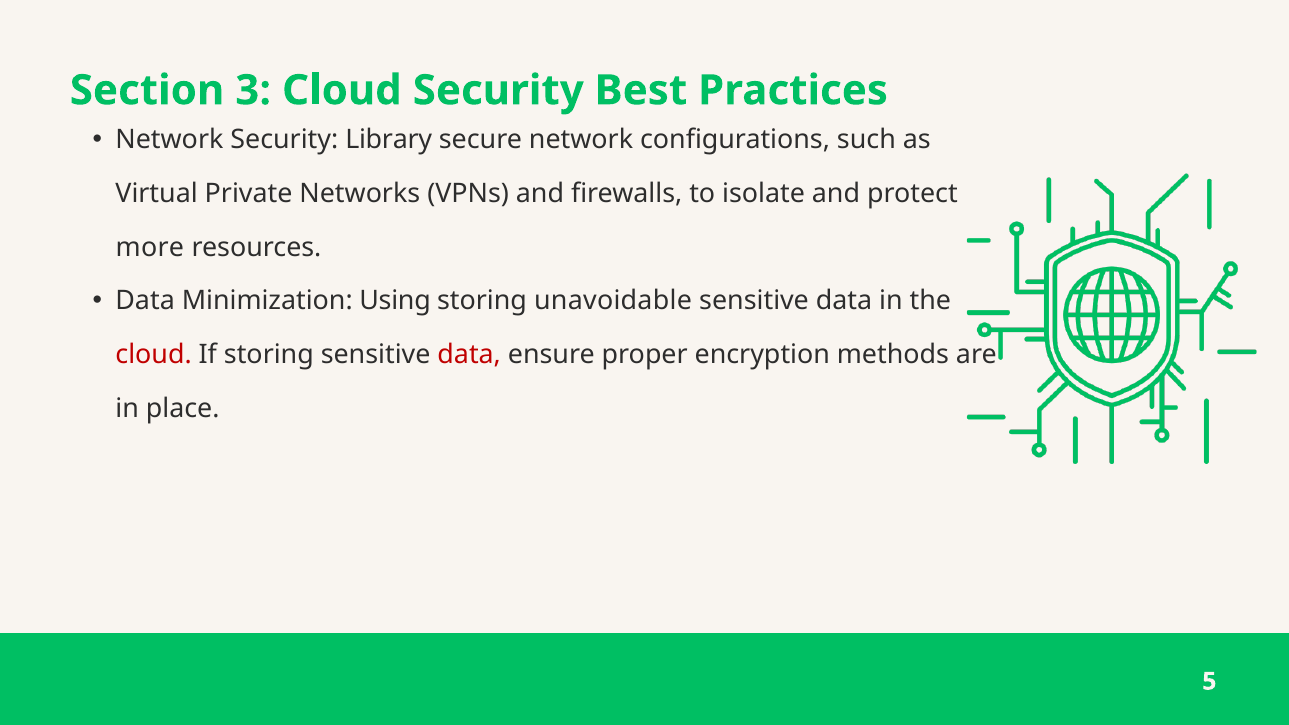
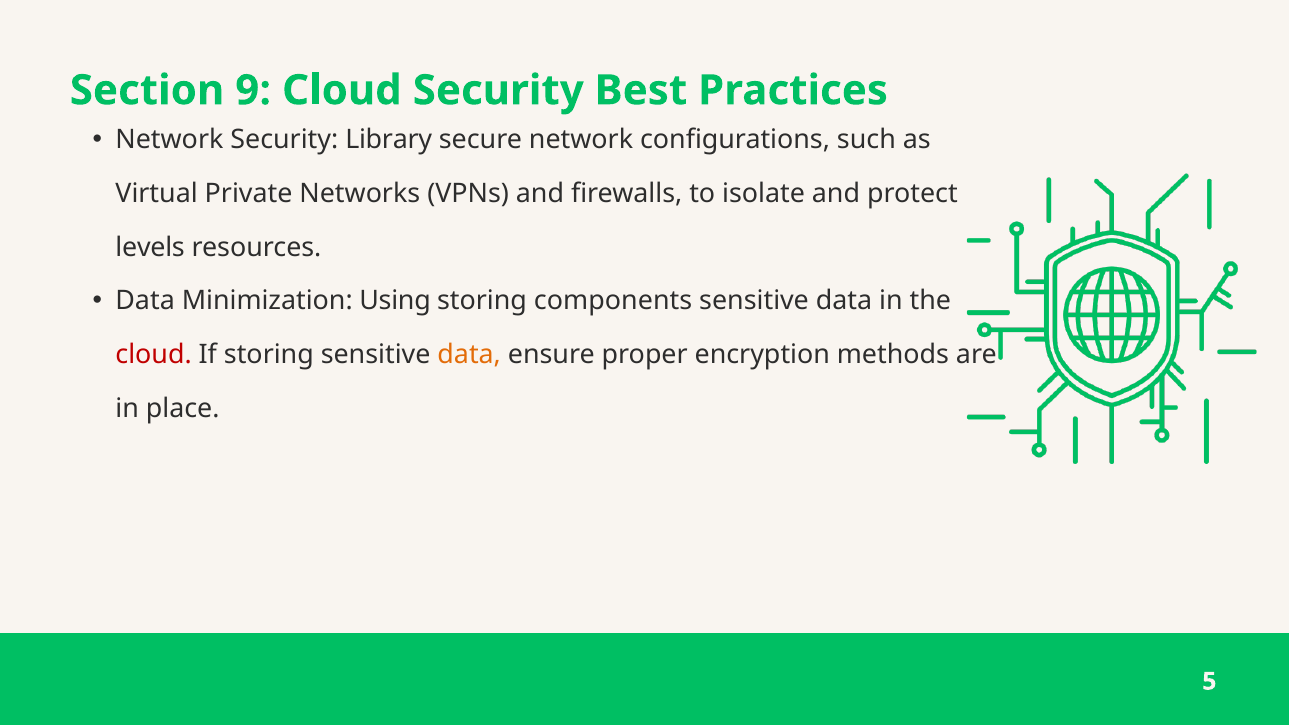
3: 3 -> 9 (253, 90)
more: more -> levels (150, 247)
unavoidable: unavoidable -> components (613, 301)
data colour: red -> orange (469, 355)
